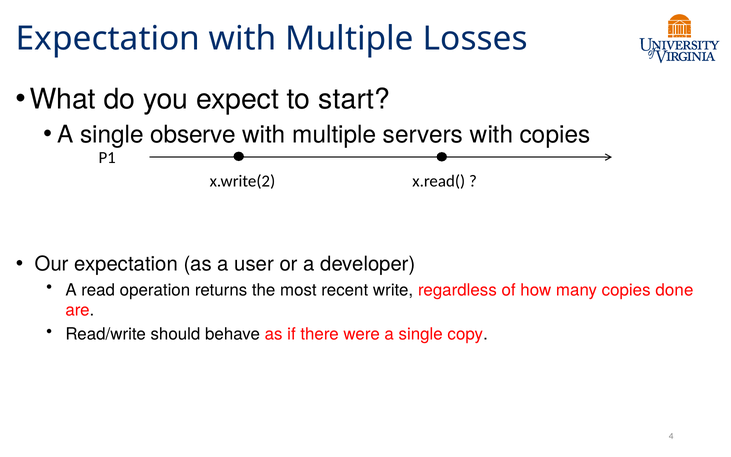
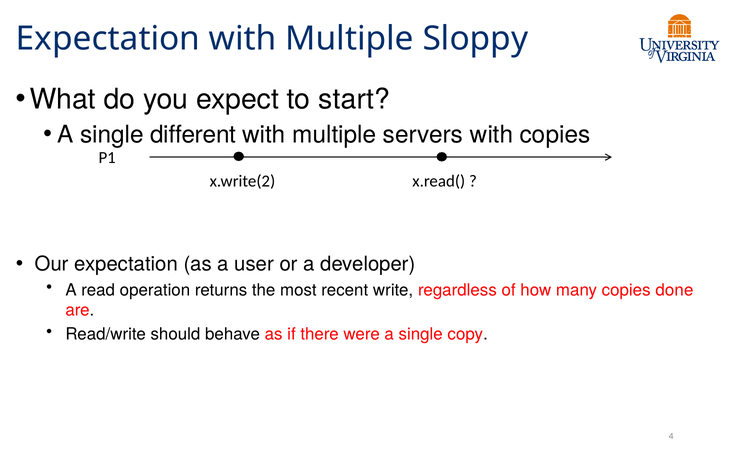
Losses: Losses -> Sloppy (475, 38)
observe: observe -> different (193, 135)
